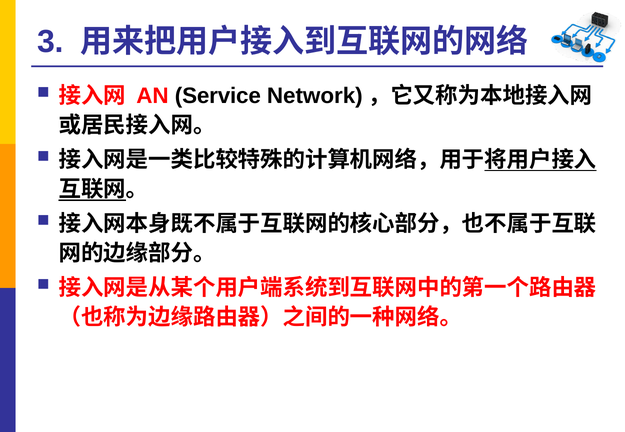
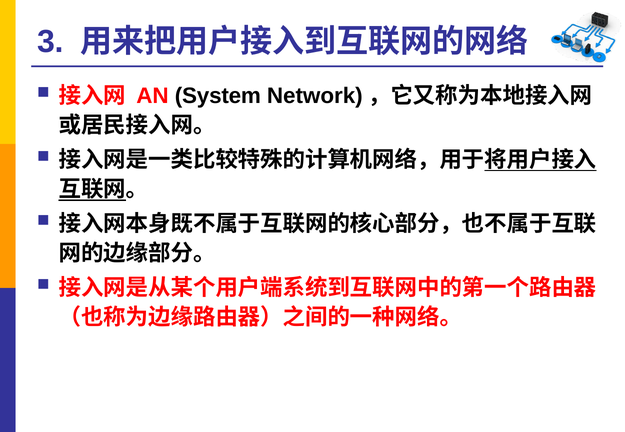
Service: Service -> System (218, 96)
